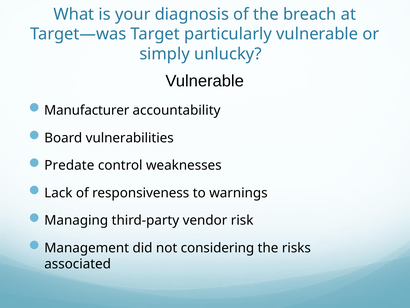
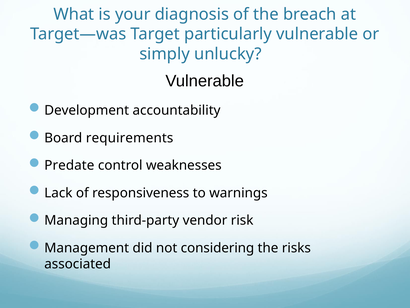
Manufacturer: Manufacturer -> Development (87, 110)
vulnerabilities: vulnerabilities -> requirements (130, 138)
